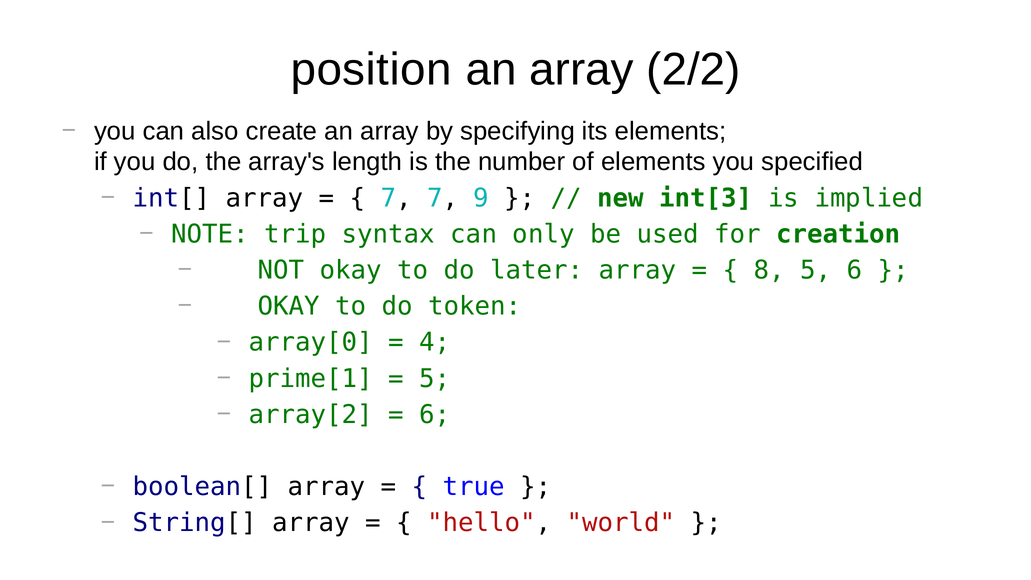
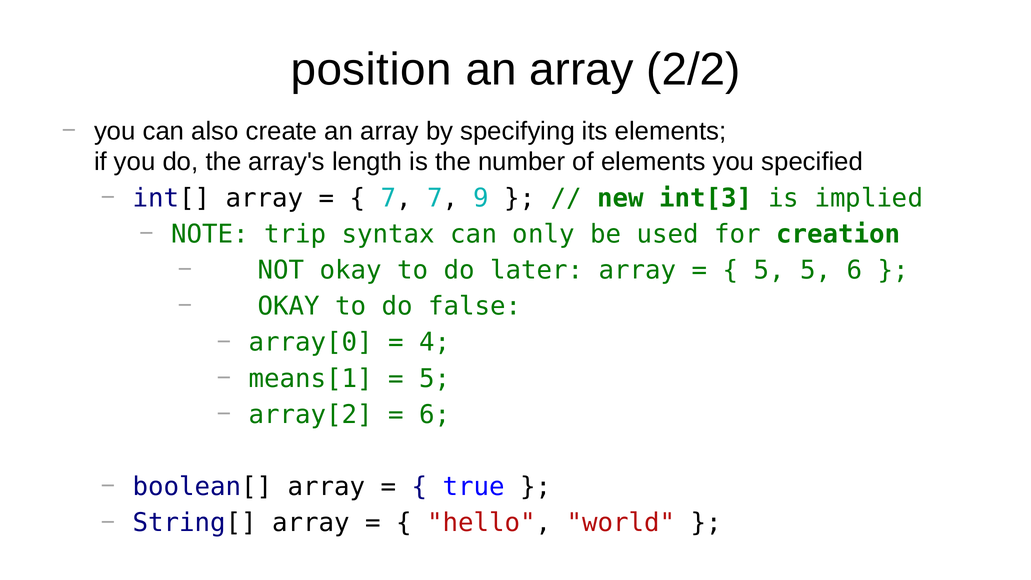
8: 8 -> 5 (769, 270)
token: token -> false (475, 306)
prime[1: prime[1 -> means[1 (311, 378)
